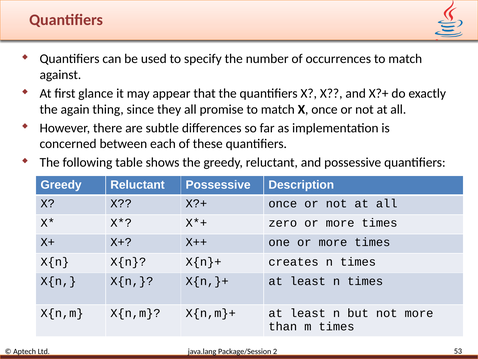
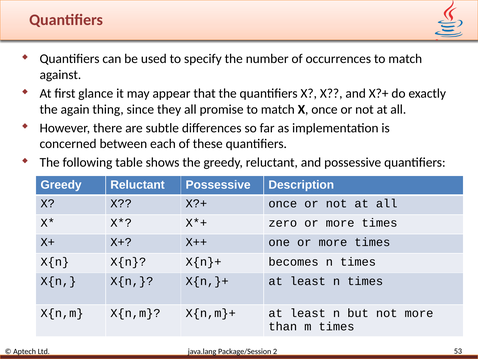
creates: creates -> becomes (294, 261)
